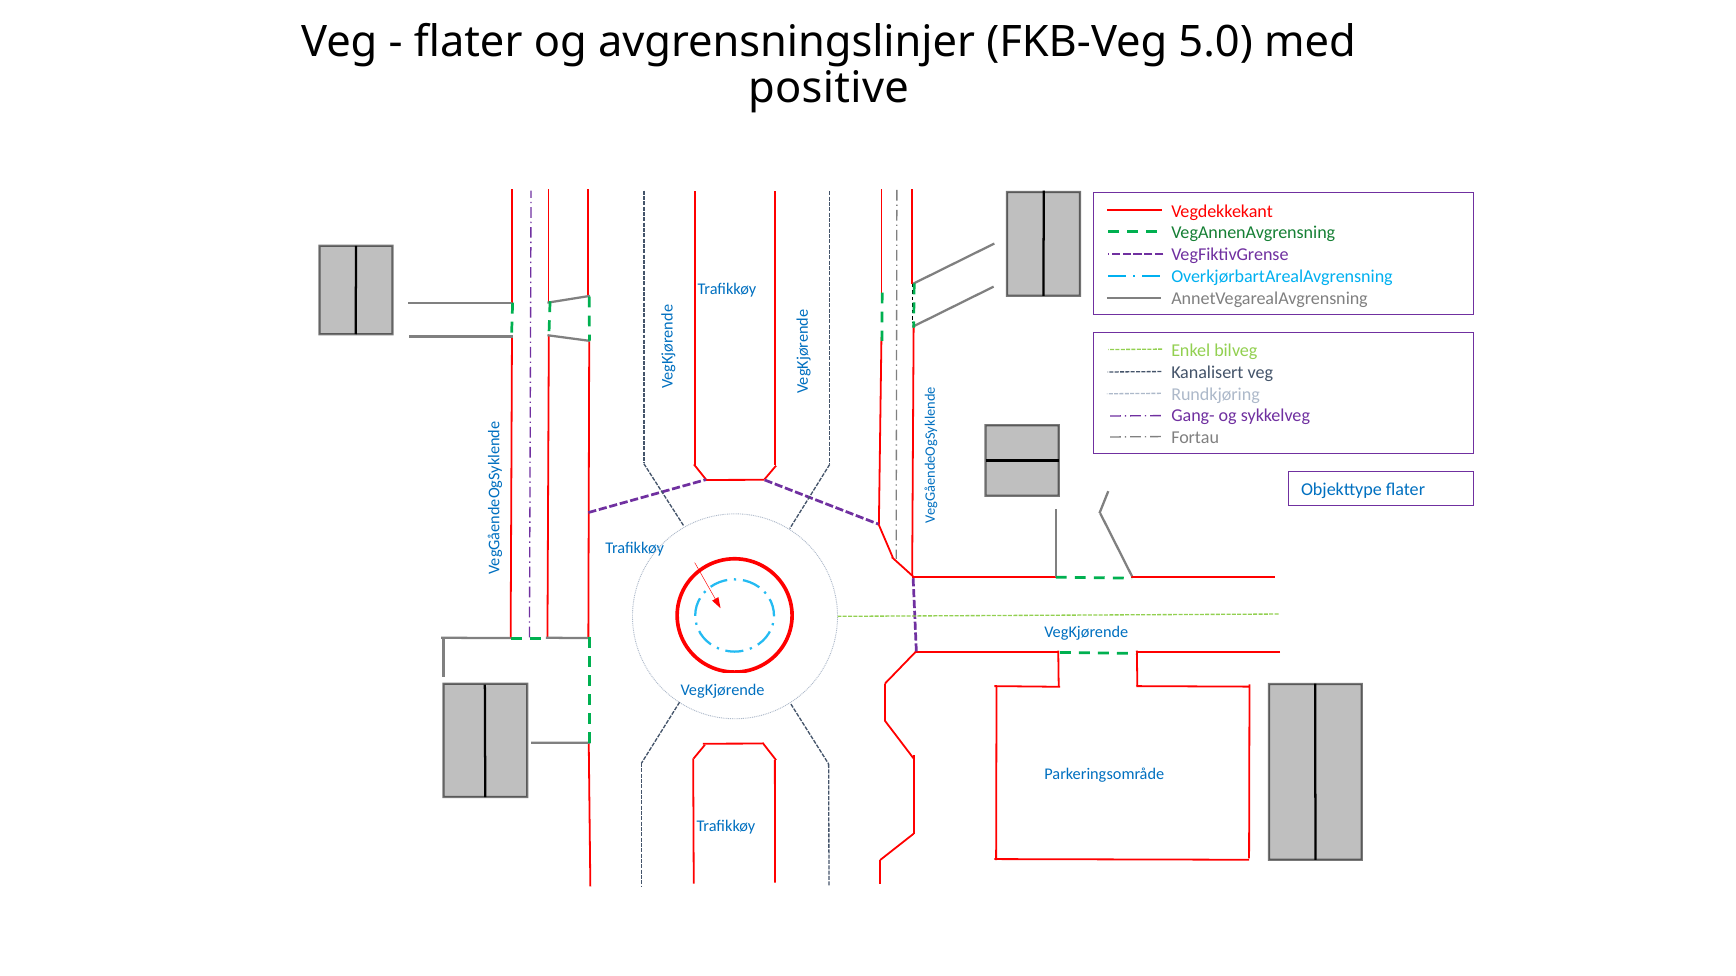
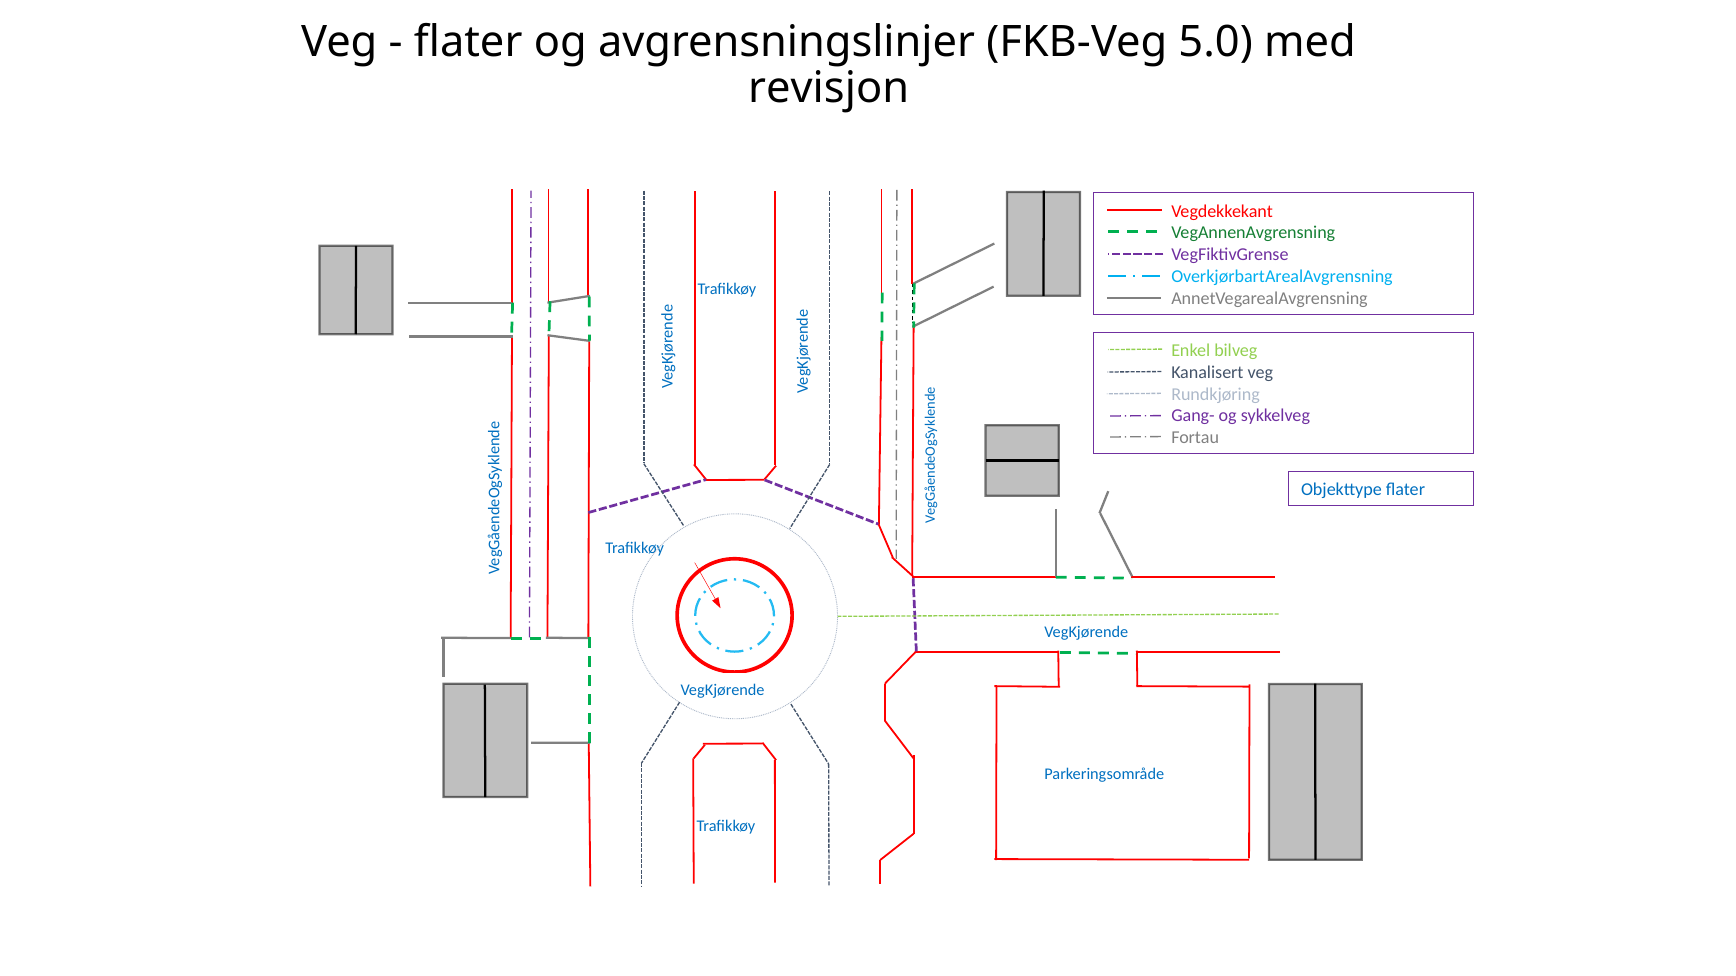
positive: positive -> revisjon (829, 89)
